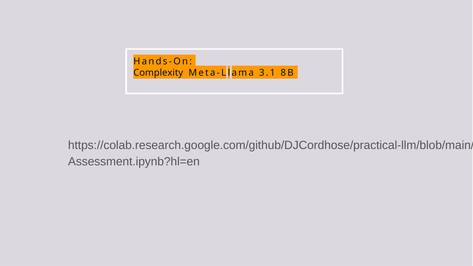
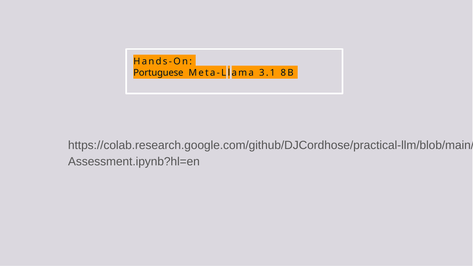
Complexity: Complexity -> Portuguese (158, 73)
